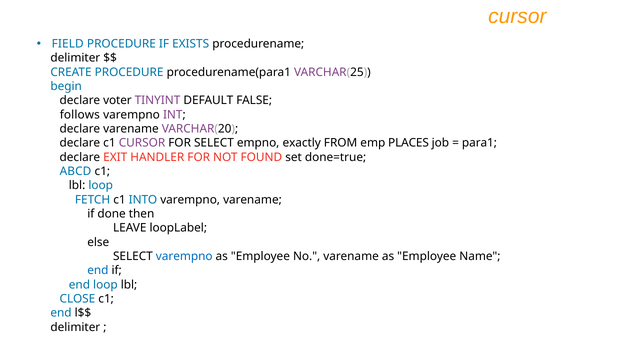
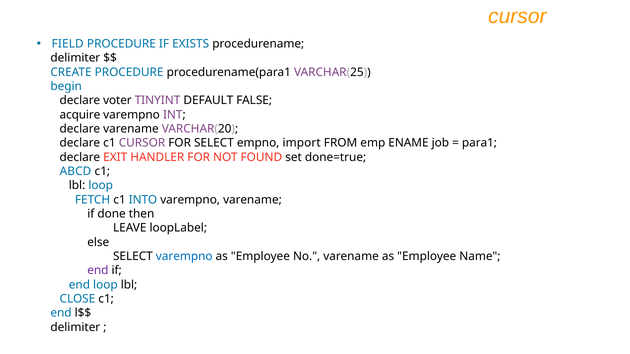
follows: follows -> acquire (80, 115)
exactly: exactly -> import (302, 143)
PLACES: PLACES -> ENAME (408, 143)
end colour: blue -> purple (98, 271)
